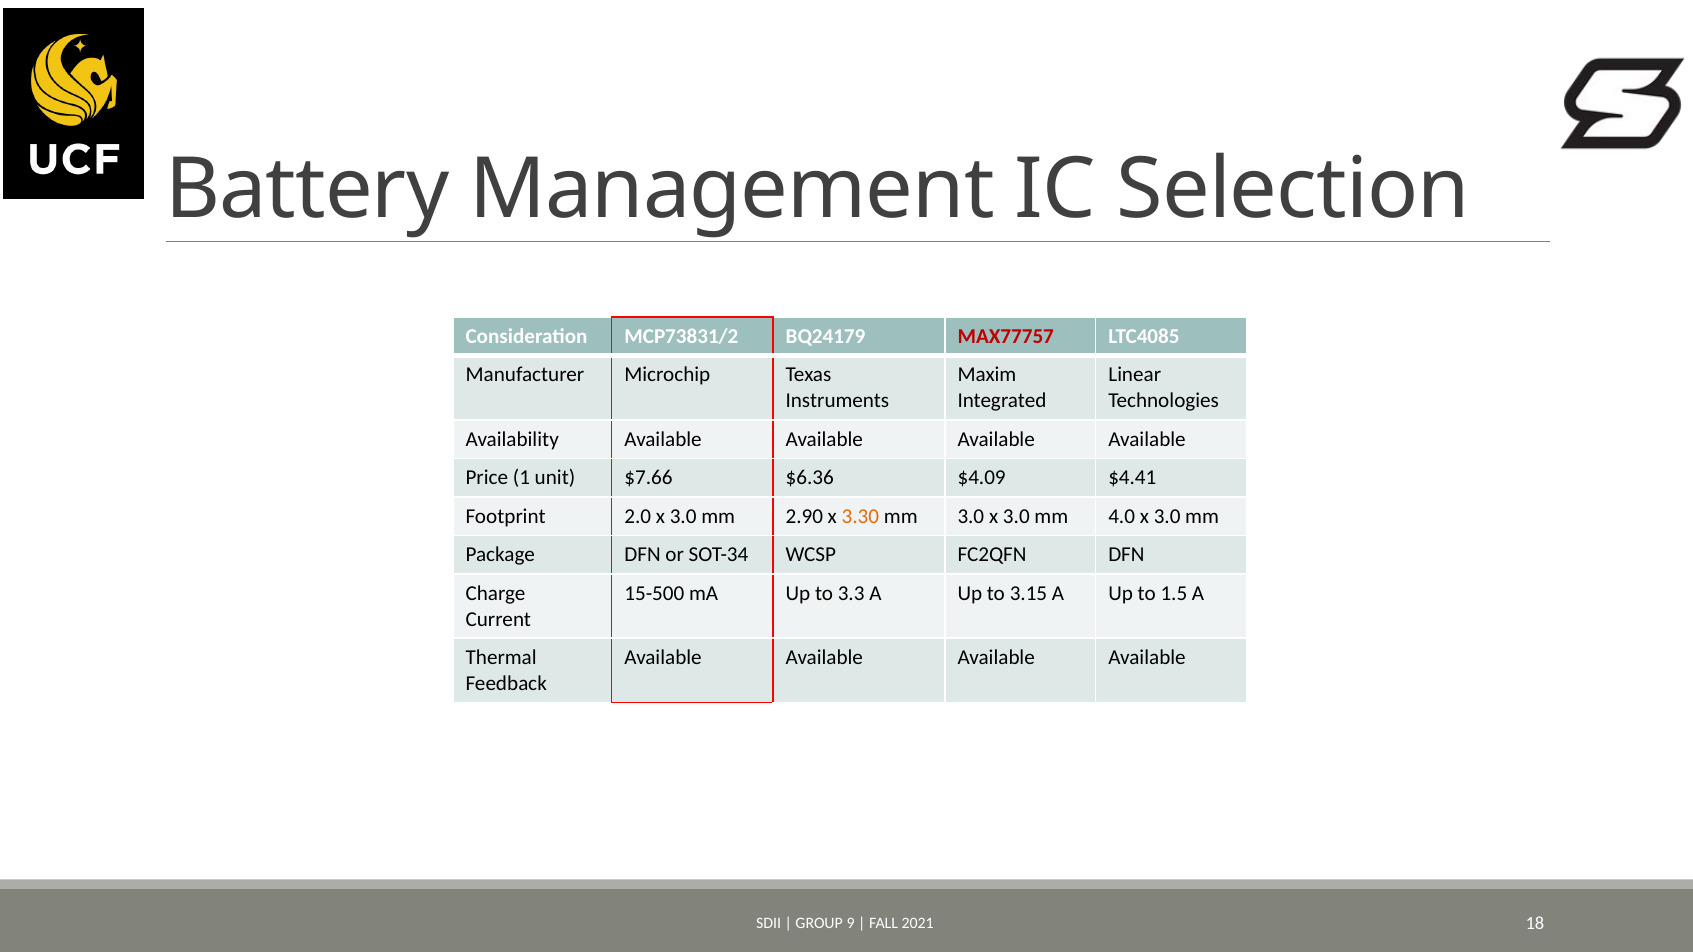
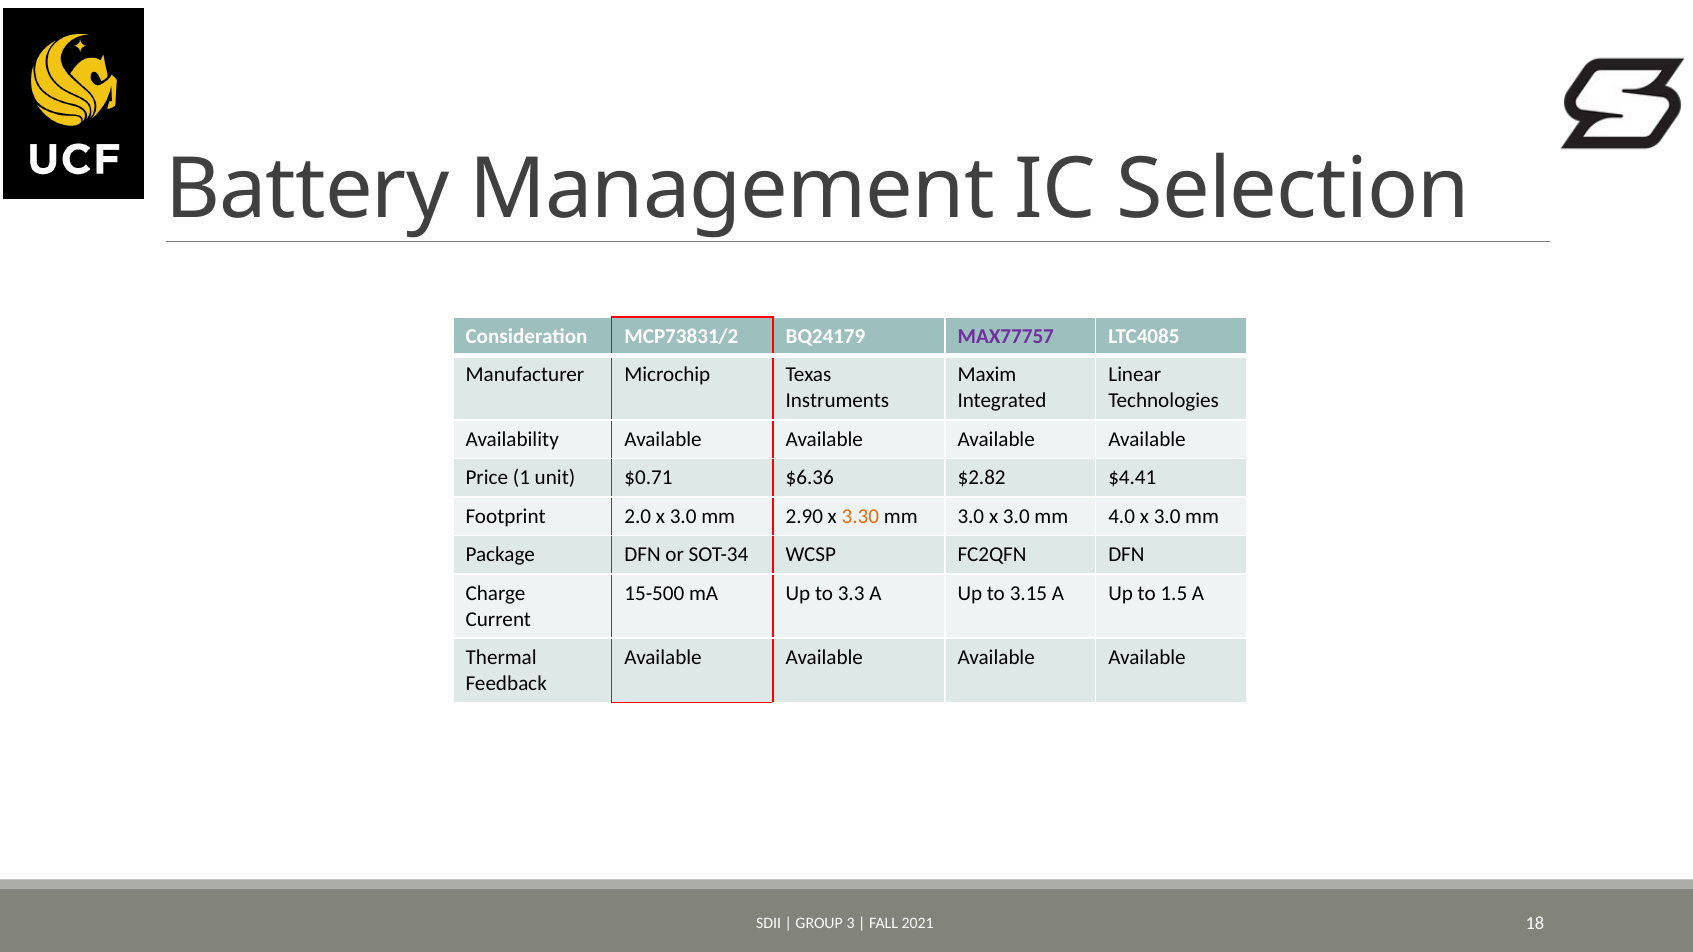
MAX77757 colour: red -> purple (1006, 337)
$7.66: $7.66 -> $0.71 (648, 478)
$4.09: $4.09 -> $2.82 (982, 478)
9: 9 -> 3 (851, 923)
